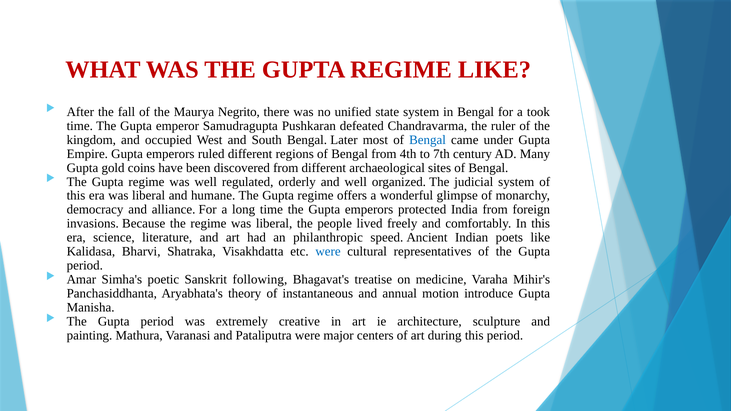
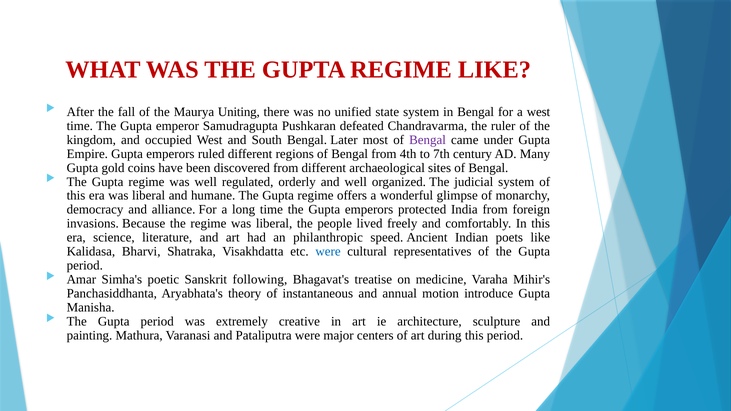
Negrito: Negrito -> Uniting (239, 112)
a took: took -> west (538, 112)
Bengal colour: blue -> purple (428, 140)
